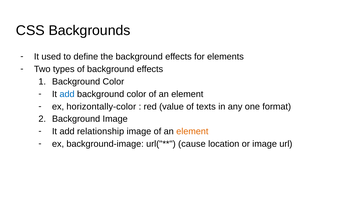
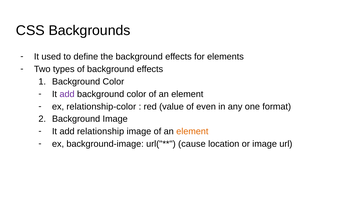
add colour: blue -> purple (67, 94)
horizontally-color: horizontally-color -> relationship-color (101, 107)
texts: texts -> even (206, 107)
